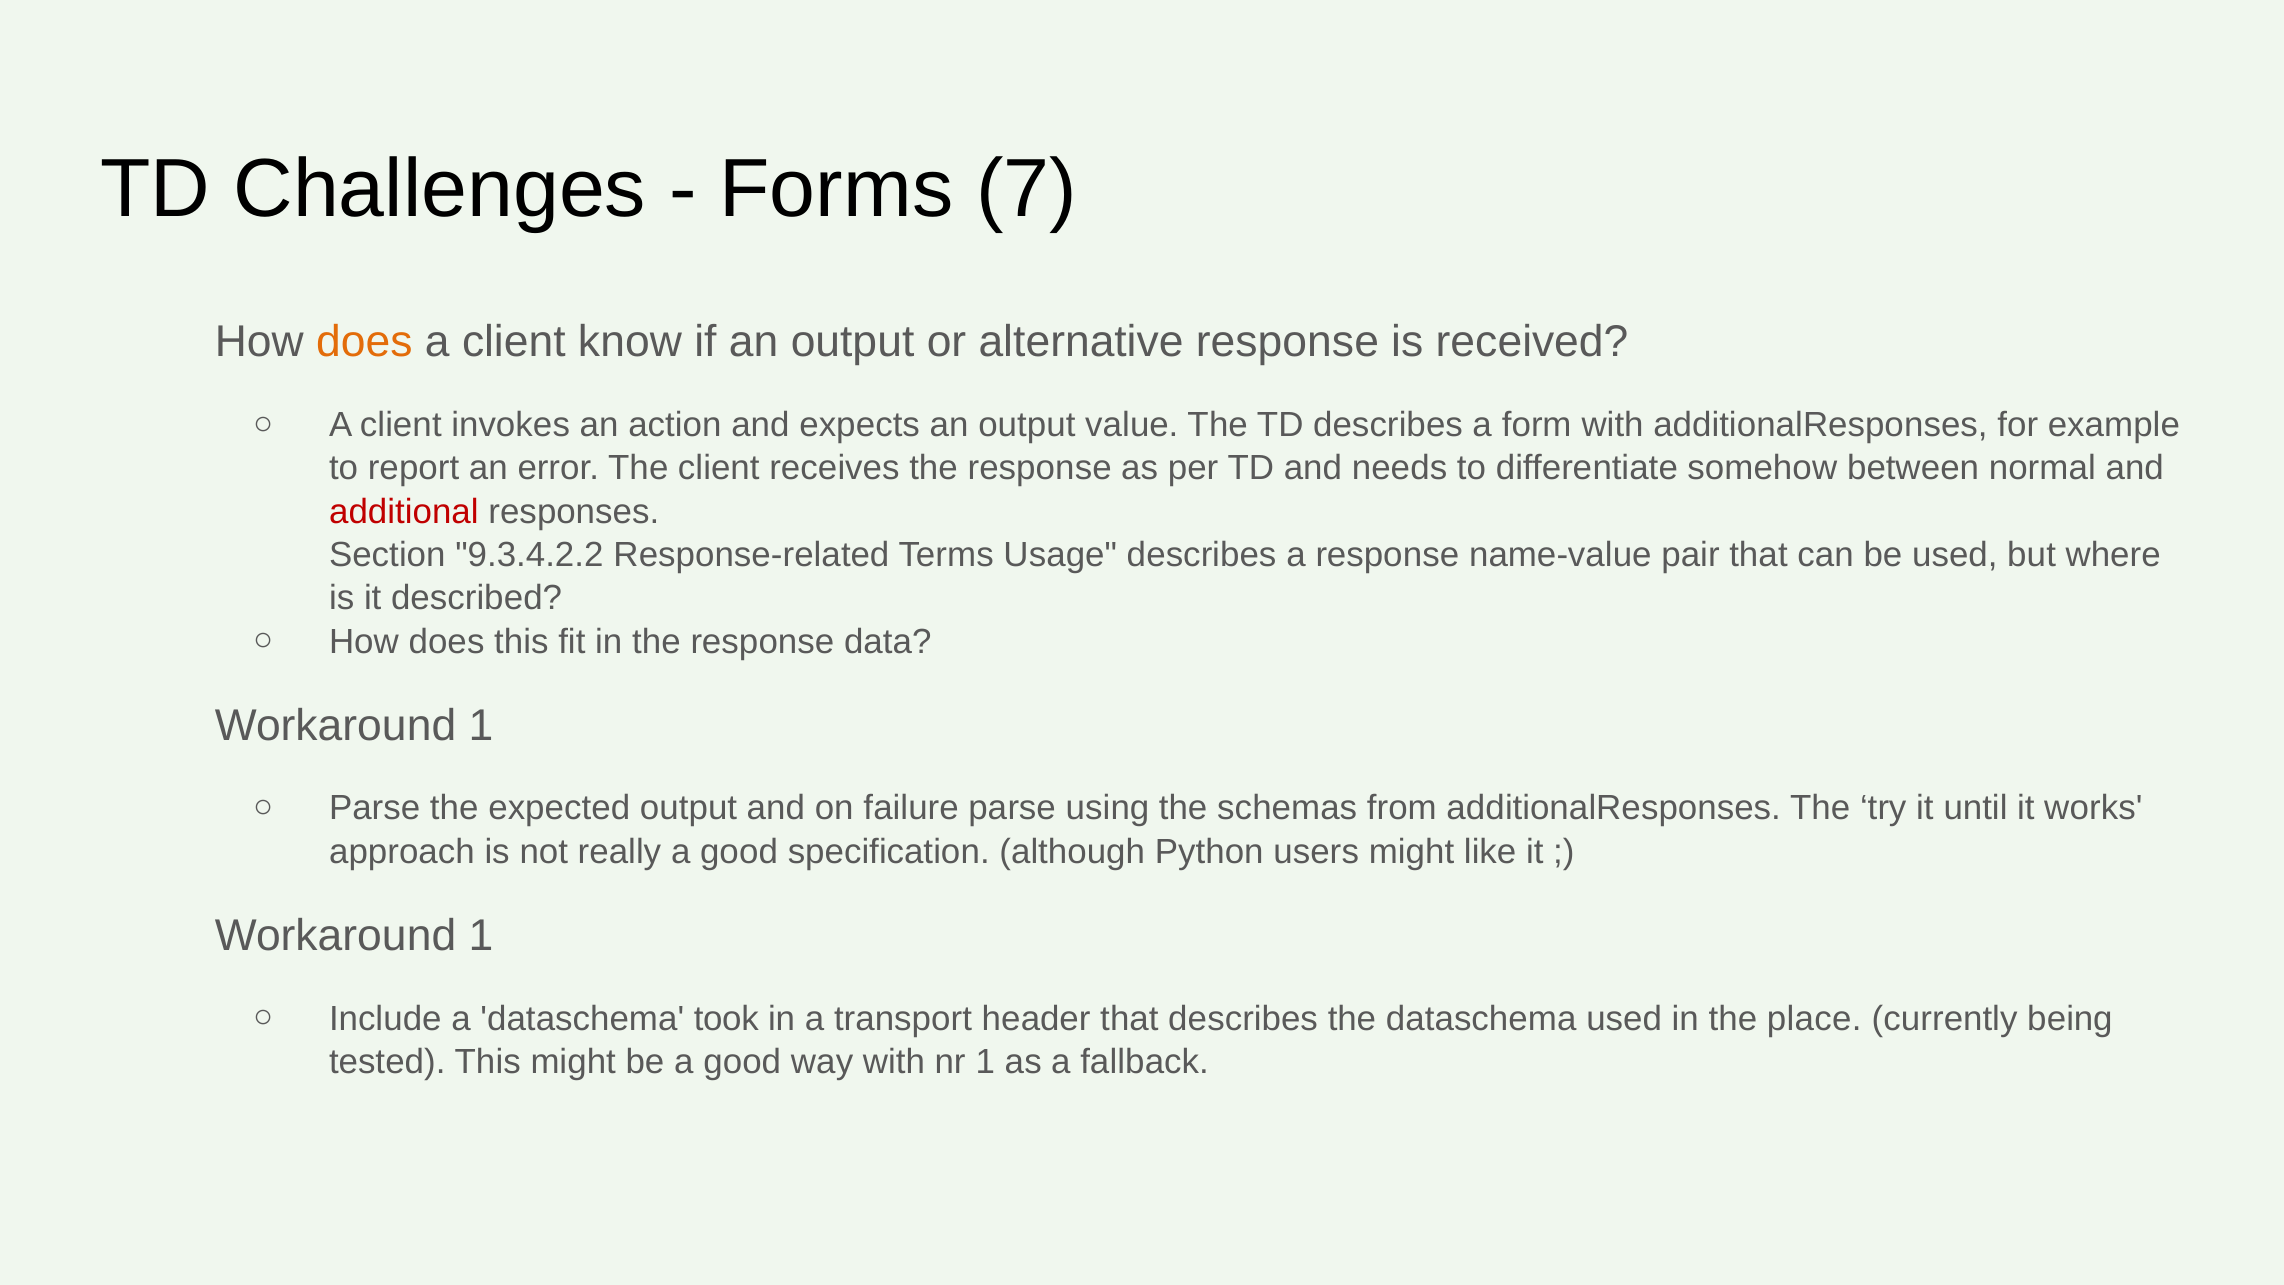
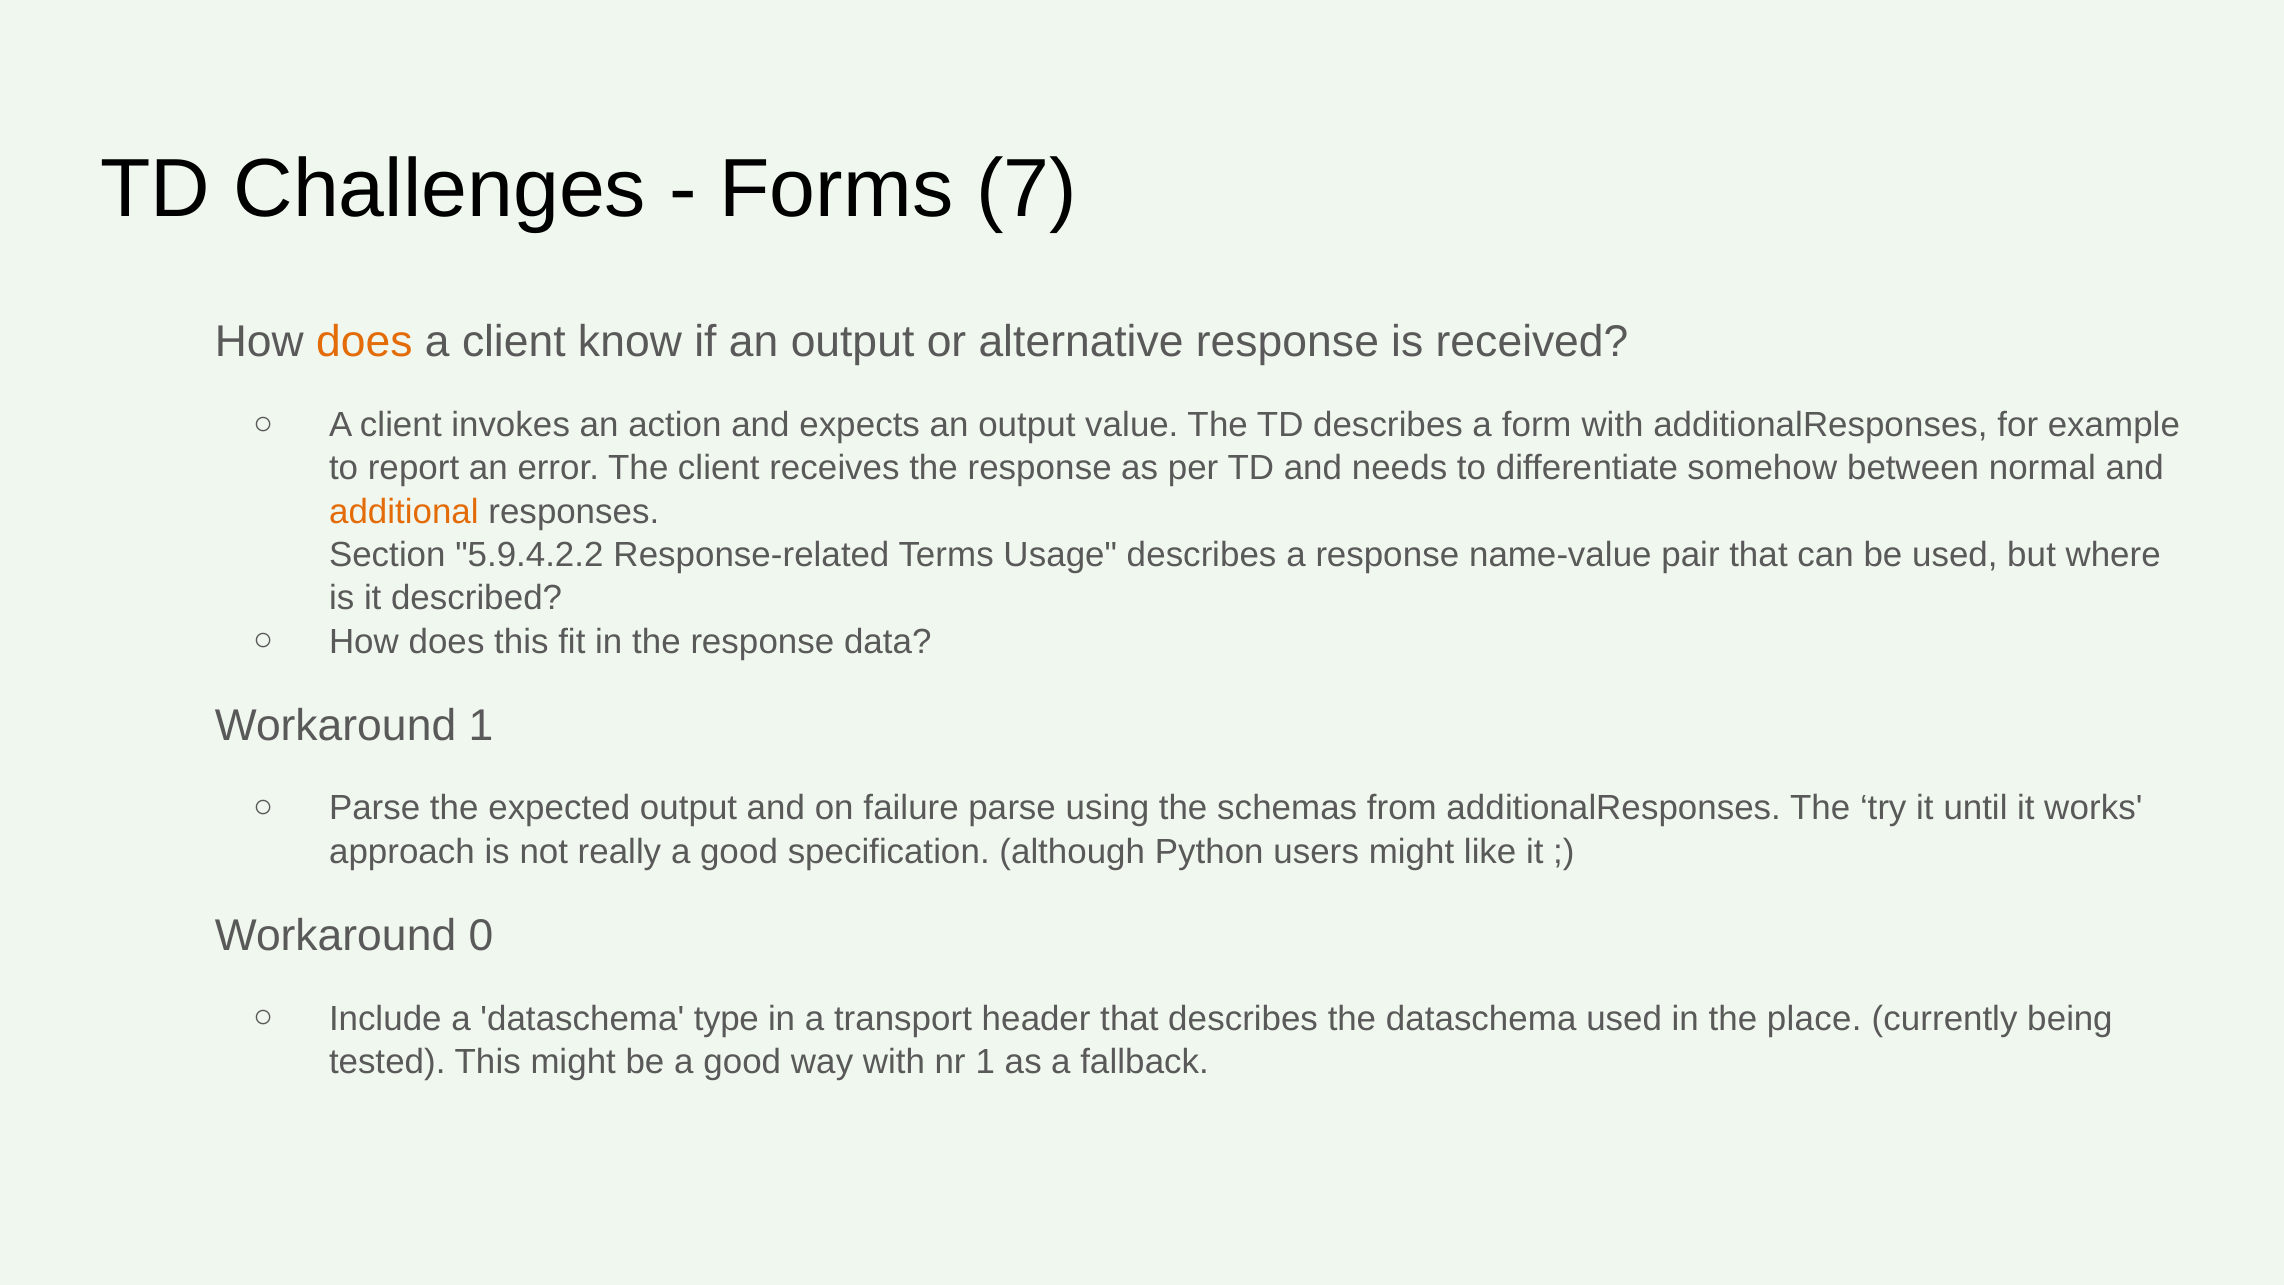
additional colour: red -> orange (404, 511)
9.3.4.2.2: 9.3.4.2.2 -> 5.9.4.2.2 (529, 555)
1: 1 -> 0 (481, 936)
took: took -> type (726, 1018)
